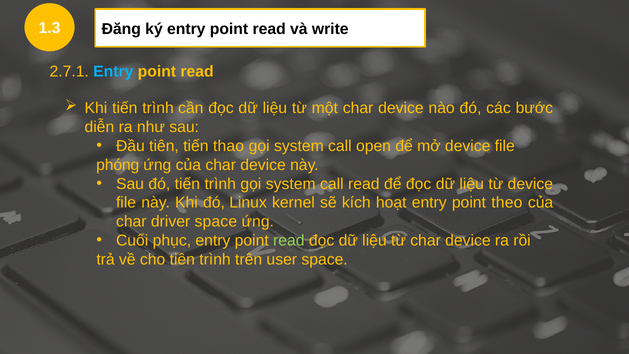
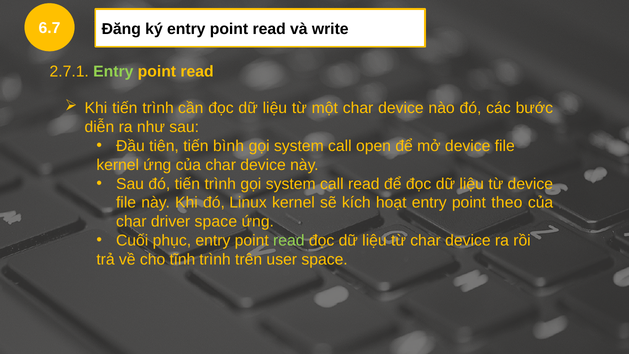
1.3: 1.3 -> 6.7 (49, 28)
Entry colour: light blue -> light green (113, 71)
thao: thao -> bình (229, 146)
phóng: phóng -> kernel (118, 165)
cho tiên: tiên -> tĩnh (182, 259)
